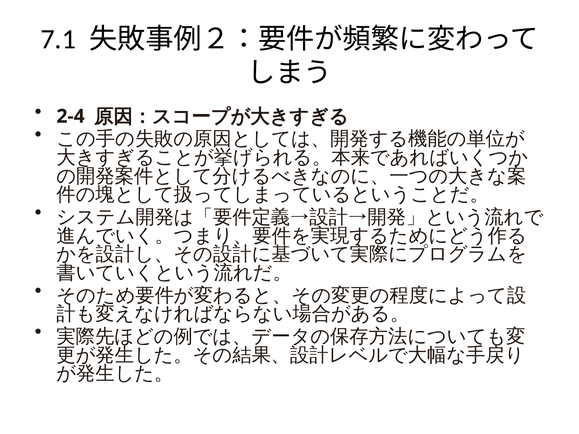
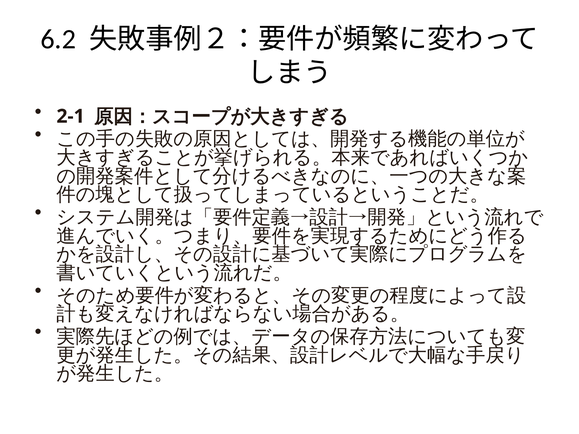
7.1: 7.1 -> 6.2 (58, 39)
2-4: 2-4 -> 2-1 (71, 116)
